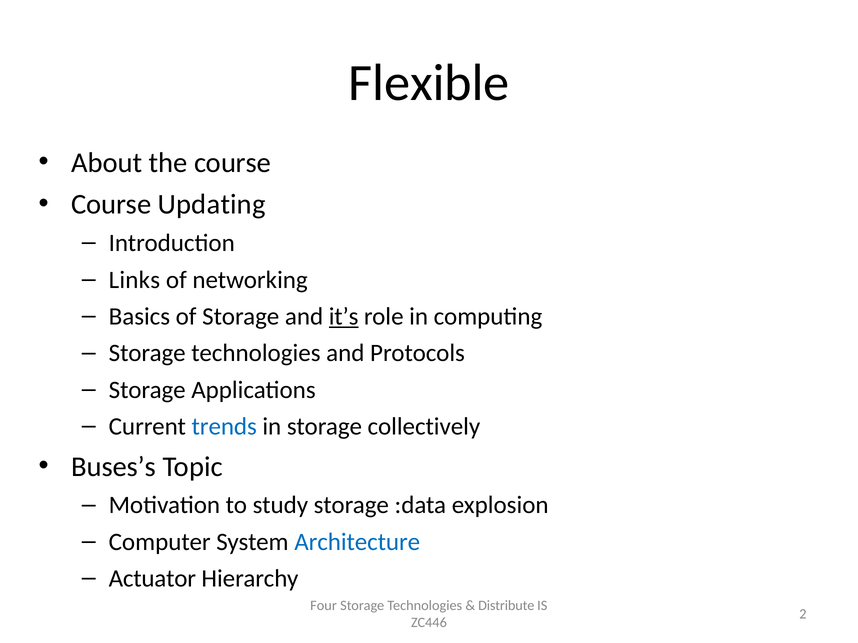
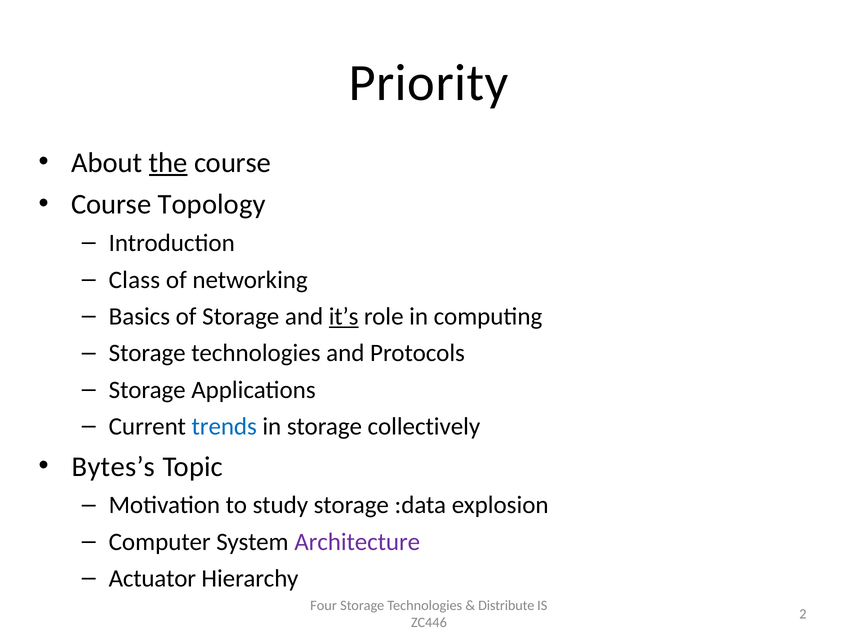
Flexible: Flexible -> Priority (429, 83)
the underline: none -> present (168, 163)
Updating: Updating -> Topology (212, 205)
Links: Links -> Class (134, 280)
Buses’s: Buses’s -> Bytes’s (113, 467)
Architecture colour: blue -> purple (357, 542)
